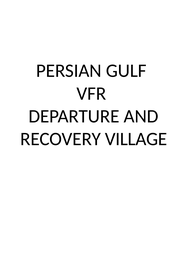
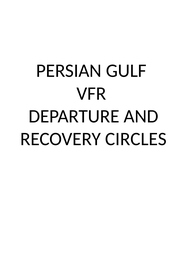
VILLAGE: VILLAGE -> CIRCLES (136, 138)
